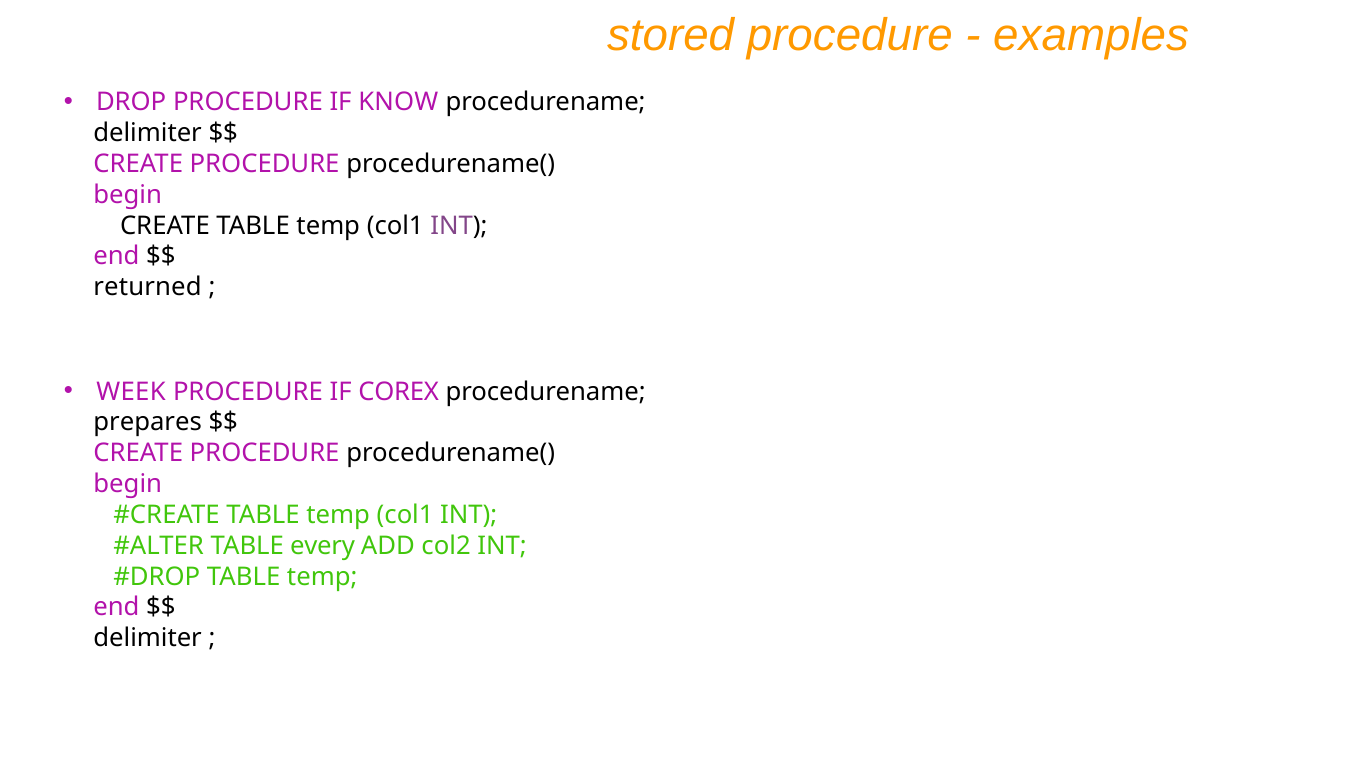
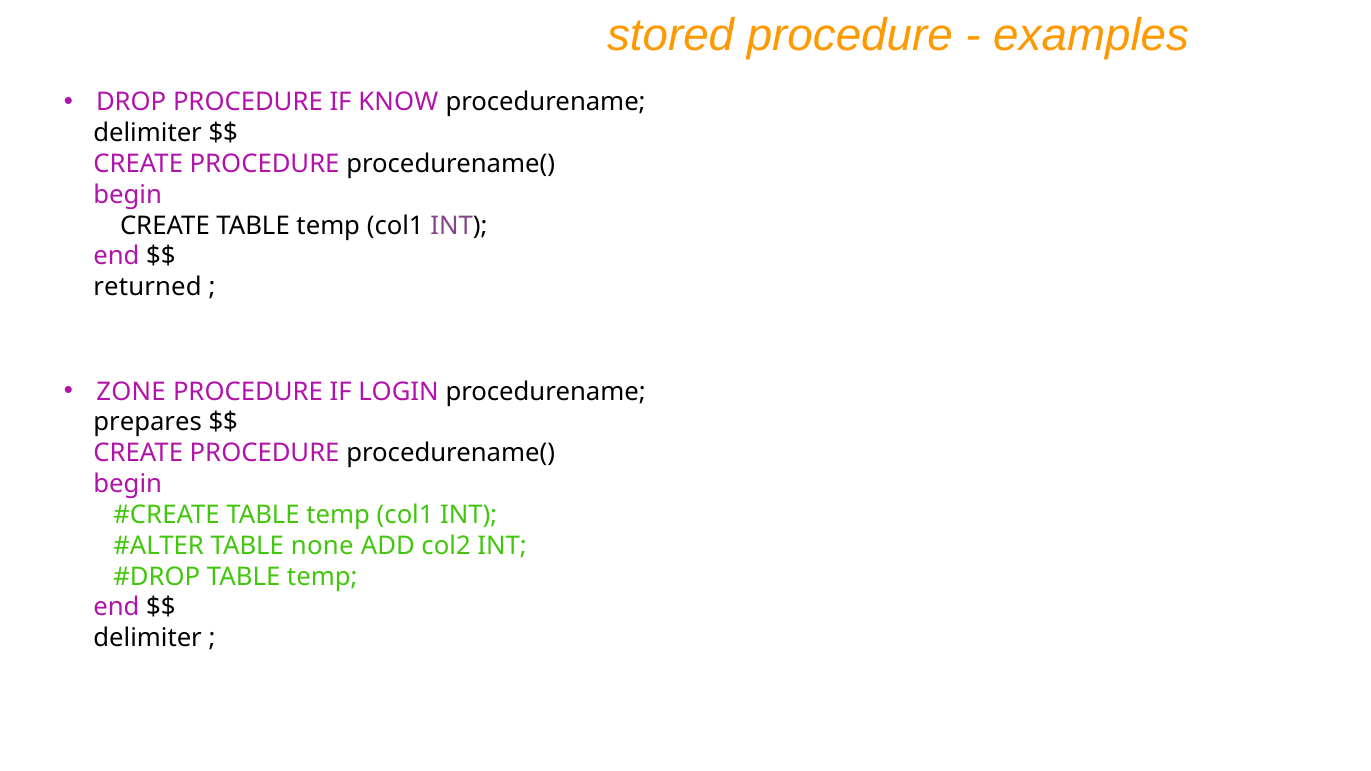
WEEK: WEEK -> ZONE (131, 392)
COREX: COREX -> LOGIN (398, 392)
every: every -> none (322, 546)
